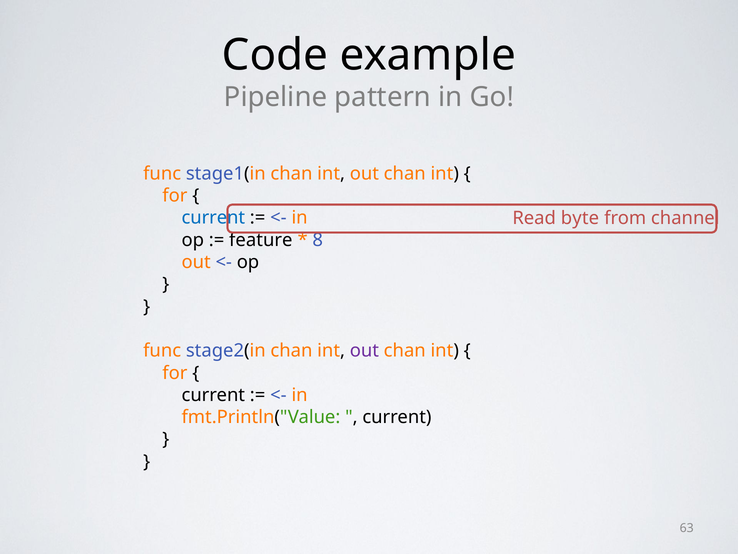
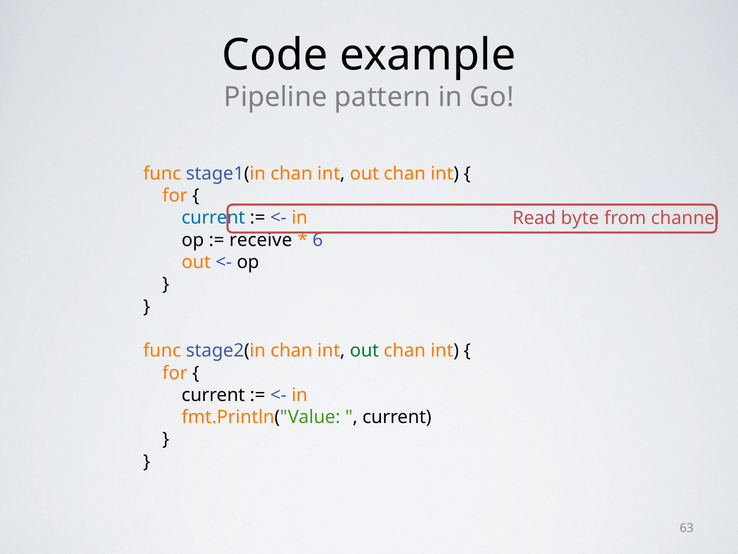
feature: feature -> receive (261, 240)
8: 8 -> 6 (318, 240)
out colour: purple -> green (364, 350)
